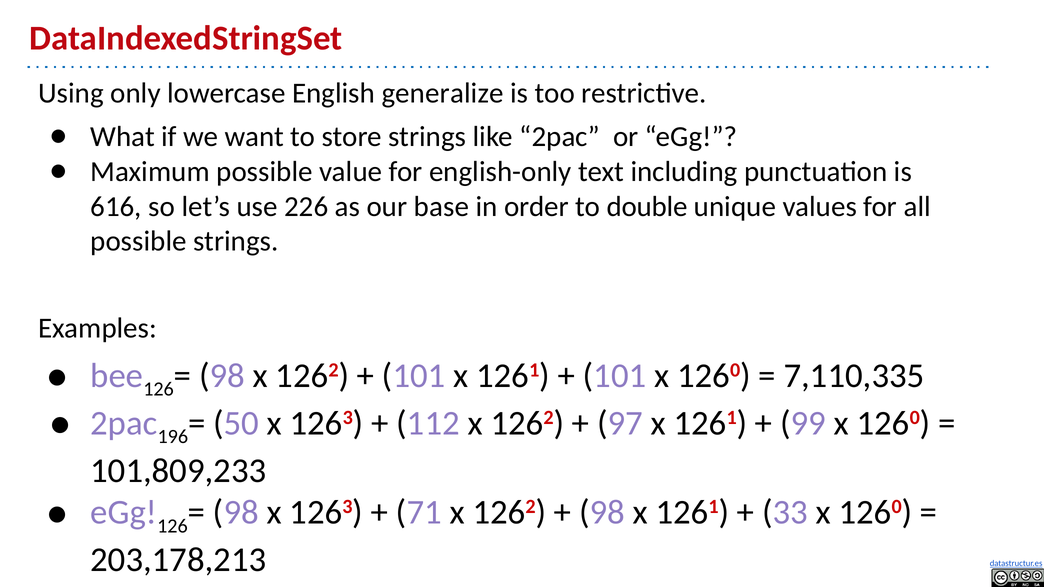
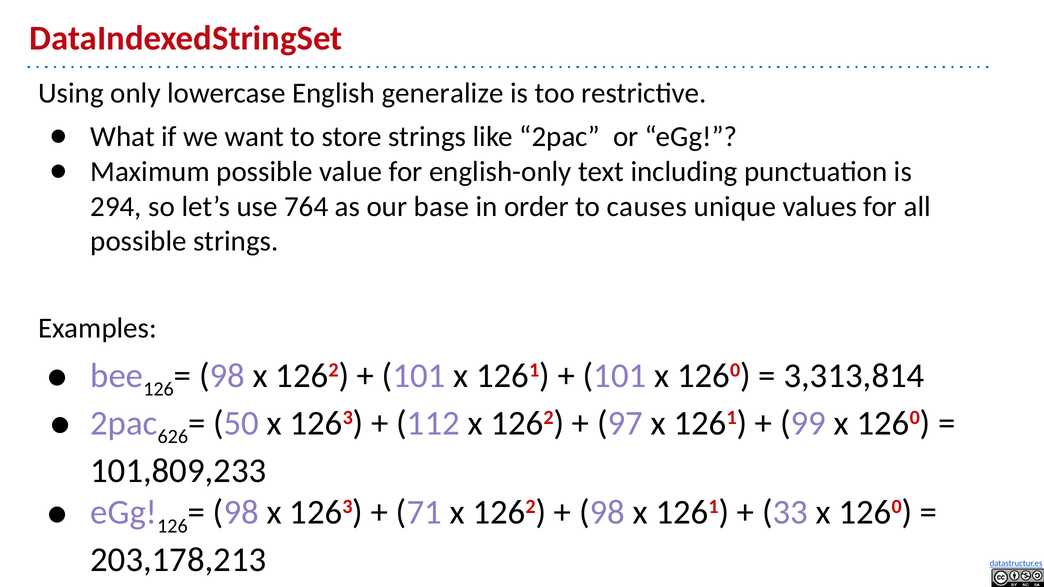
616: 616 -> 294 (116, 207)
226: 226 -> 764 (306, 207)
double: double -> causes (647, 207)
7,110,335: 7,110,335 -> 3,313,814 (854, 376)
196: 196 -> 626 (173, 437)
